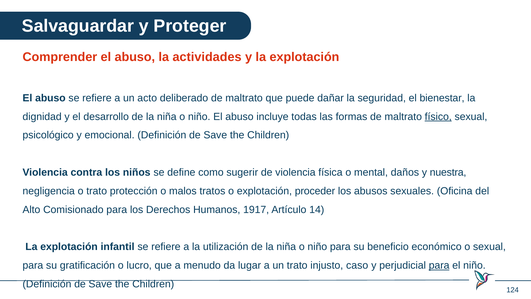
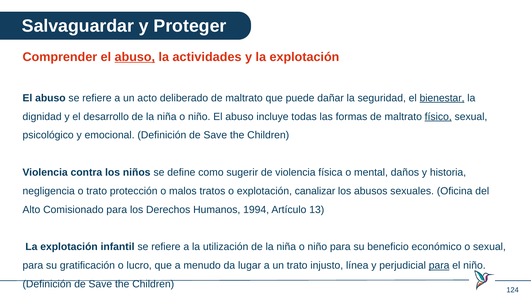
abuso underline: none -> present (135, 57)
bienestar underline: none -> present (442, 98)
nuestra: nuestra -> historia (448, 172)
proceder: proceder -> canalizar (315, 191)
1917: 1917 -> 1994 (256, 209)
14: 14 -> 13 (317, 209)
caso: caso -> línea (357, 265)
